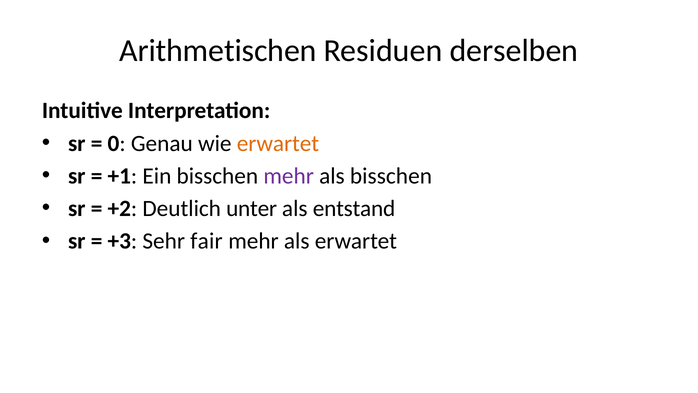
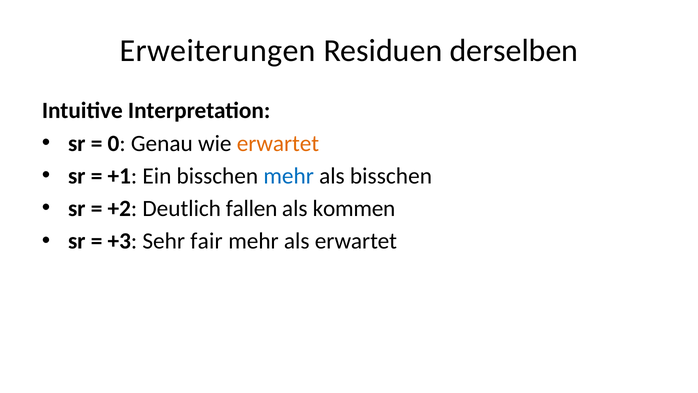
Arithmetischen: Arithmetischen -> Erweiterungen (218, 51)
mehr colour: purple -> blue (289, 176)
unter: unter -> fallen (252, 208)
entstand: entstand -> kommen (354, 208)
